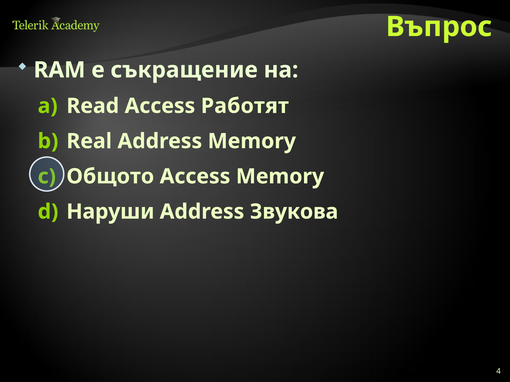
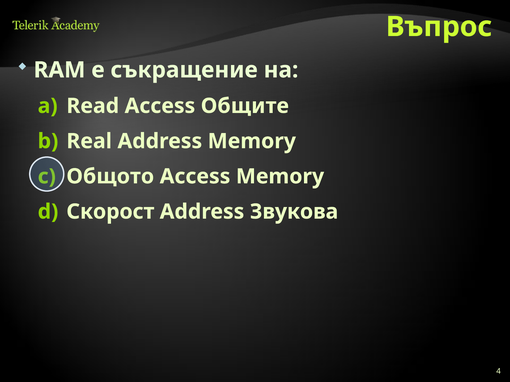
Работят: Работят -> Общите (245, 106)
Наруши: Наруши -> Скорост (110, 212)
